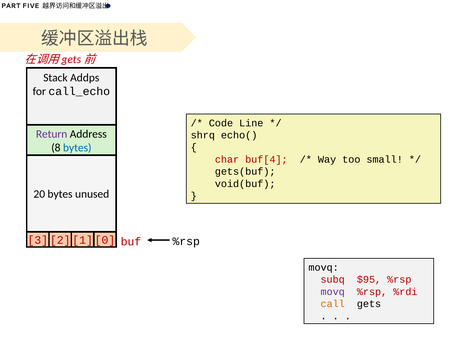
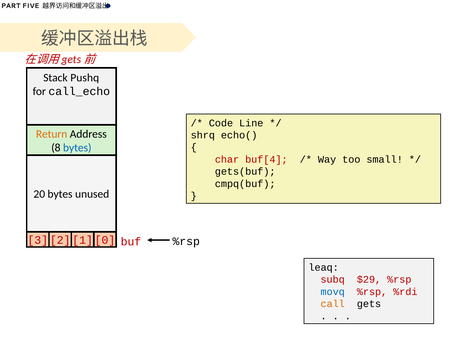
Addps: Addps -> Pushq (85, 78)
Return colour: purple -> orange (52, 134)
void(buf: void(buf -> cmpq(buf (245, 184)
movq: movq -> leaq (324, 267)
$95: $95 -> $29 (369, 280)
movq colour: purple -> blue (333, 292)
